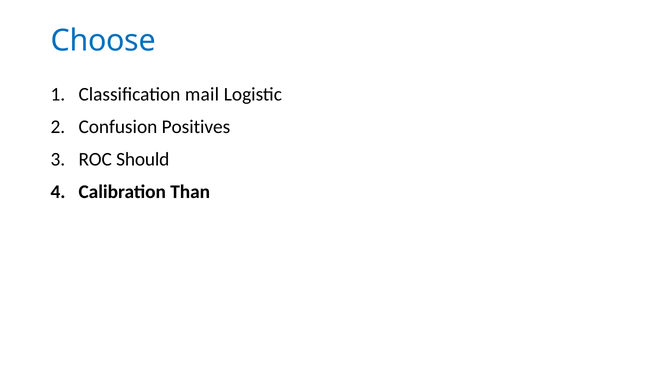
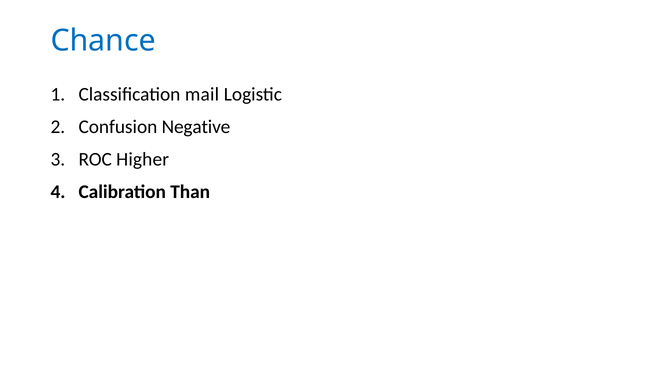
Choose: Choose -> Chance (103, 41)
Positives: Positives -> Negative (196, 127)
Should: Should -> Higher (143, 159)
